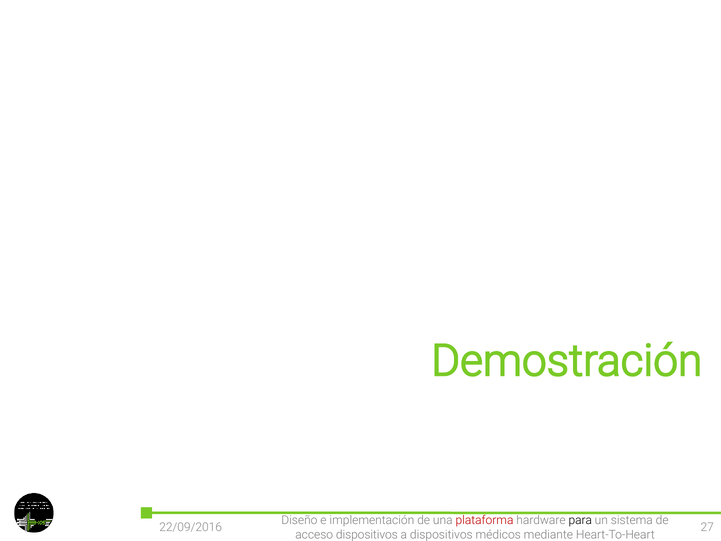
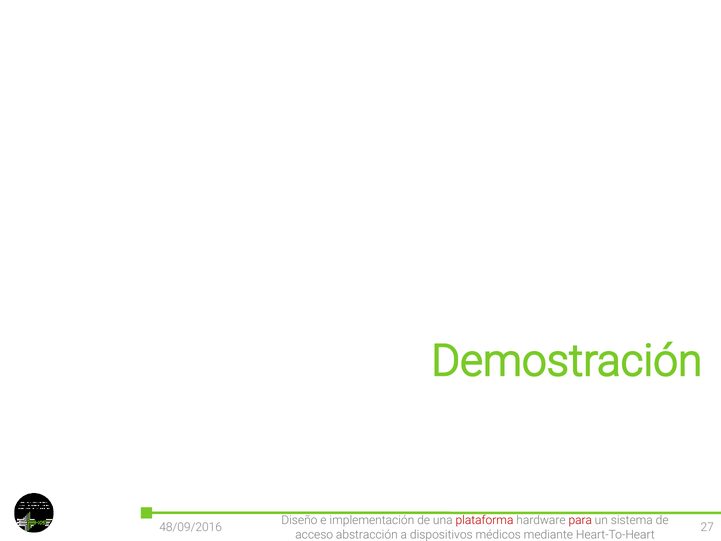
para colour: black -> red (580, 520)
22/09/2016: 22/09/2016 -> 48/09/2016 (191, 527)
acceso dispositivos: dispositivos -> abstracción (367, 534)
